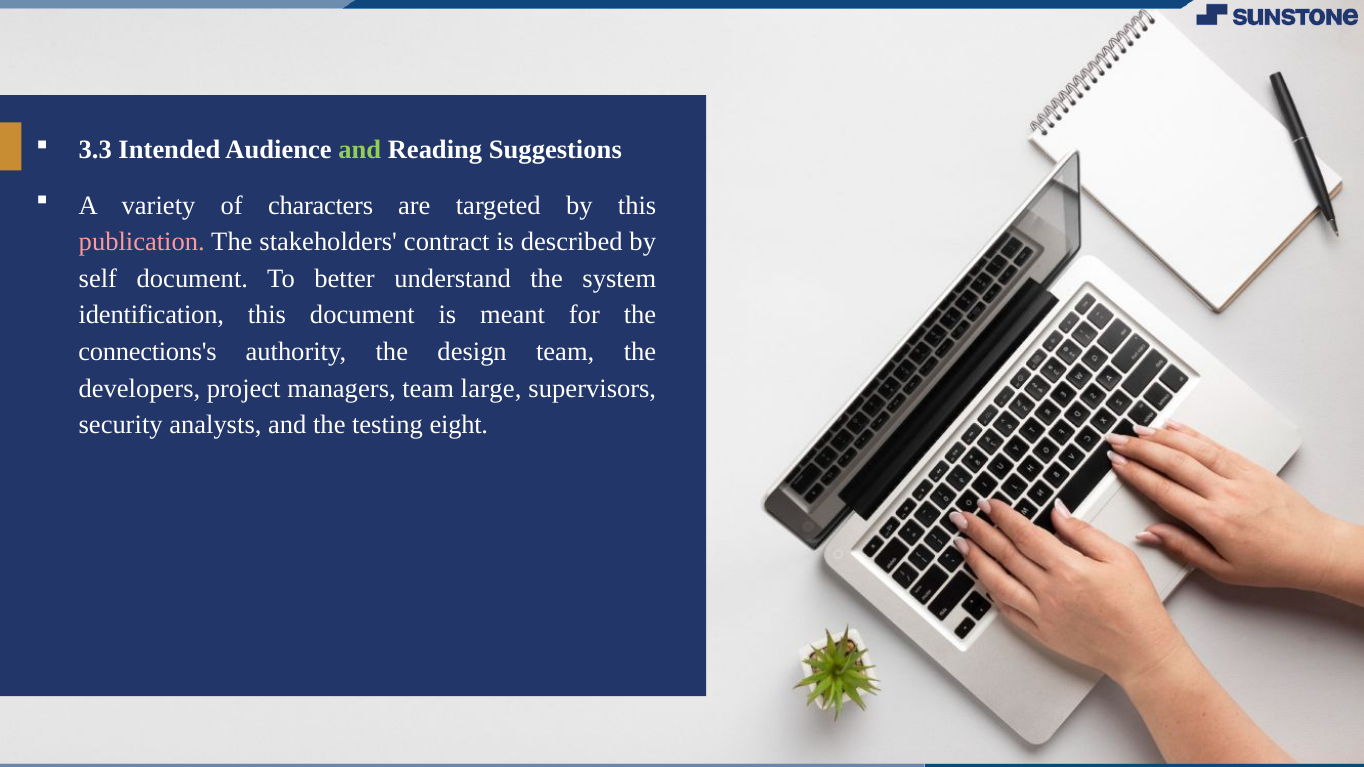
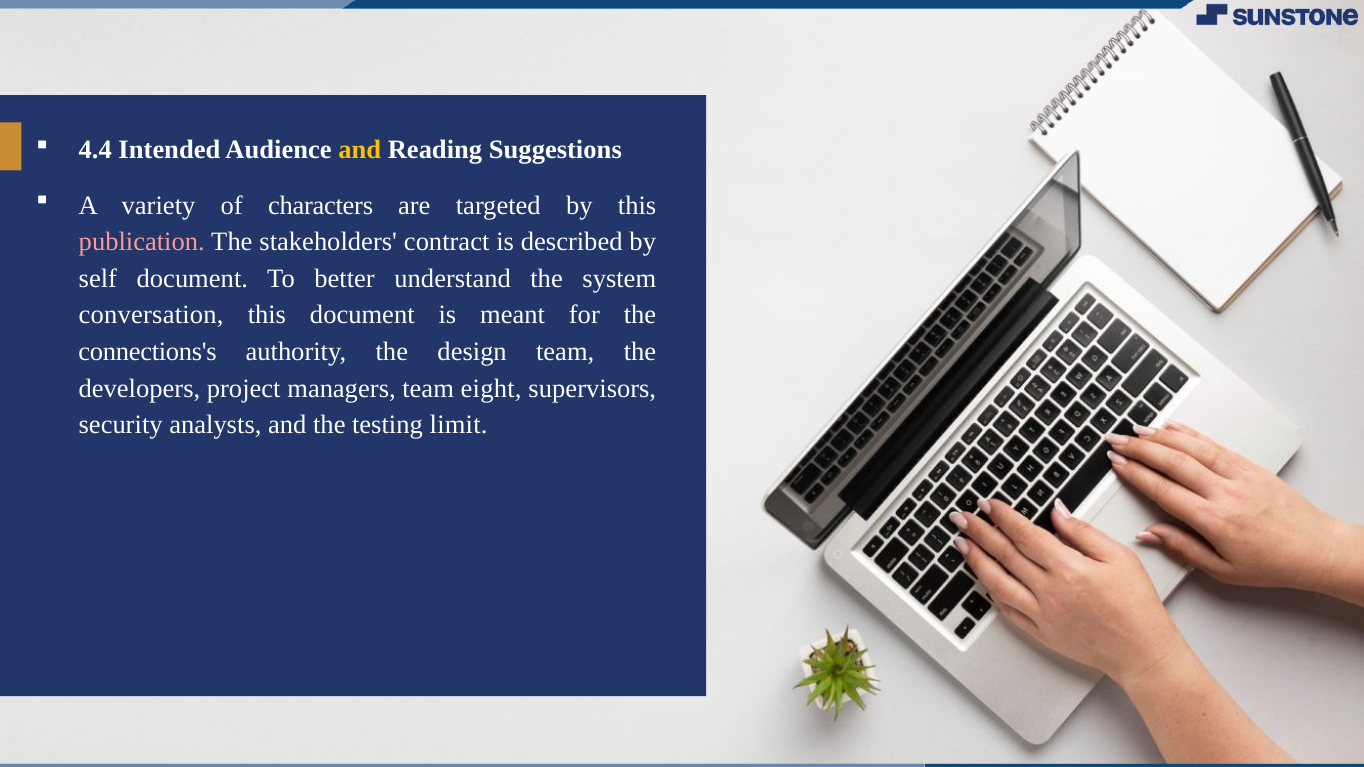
3.3: 3.3 -> 4.4 (95, 150)
and colour: light green -> yellow (360, 150)
identification: identification -> conversation (151, 315)
large: large -> eight (491, 388)
eight: eight -> limit (459, 425)
